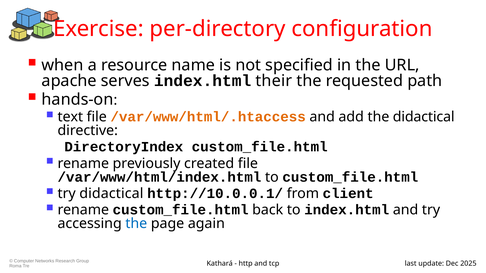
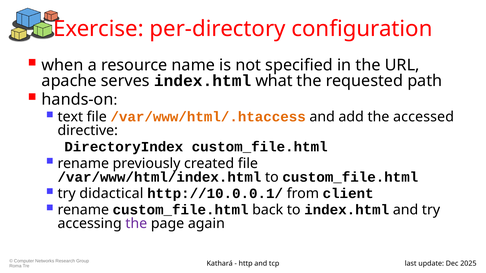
their: their -> what (274, 81)
the didactical: didactical -> accessed (424, 117)
the colour: blue -> purple (136, 224)
